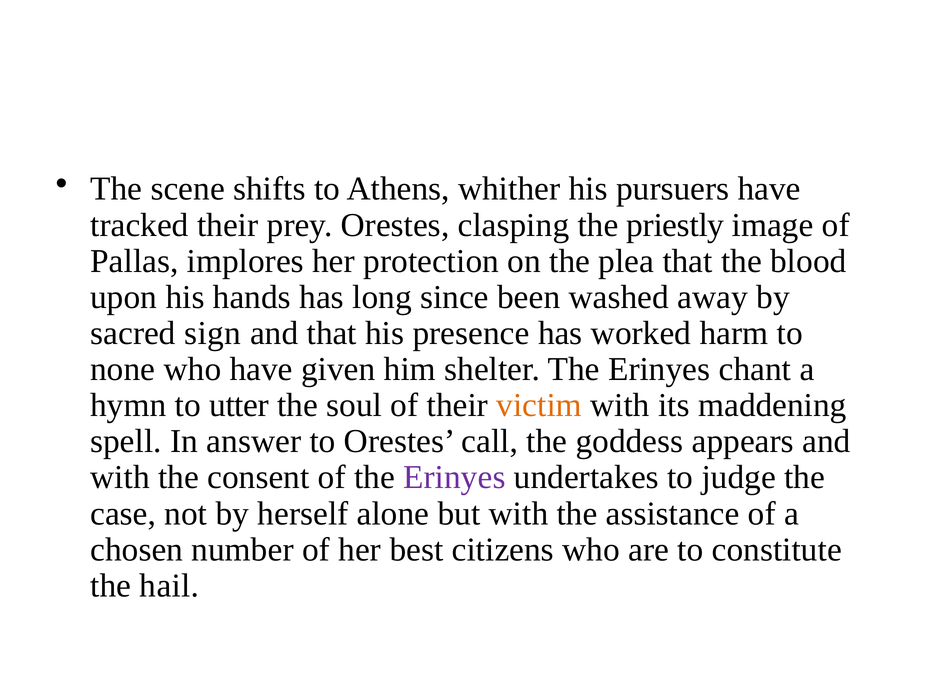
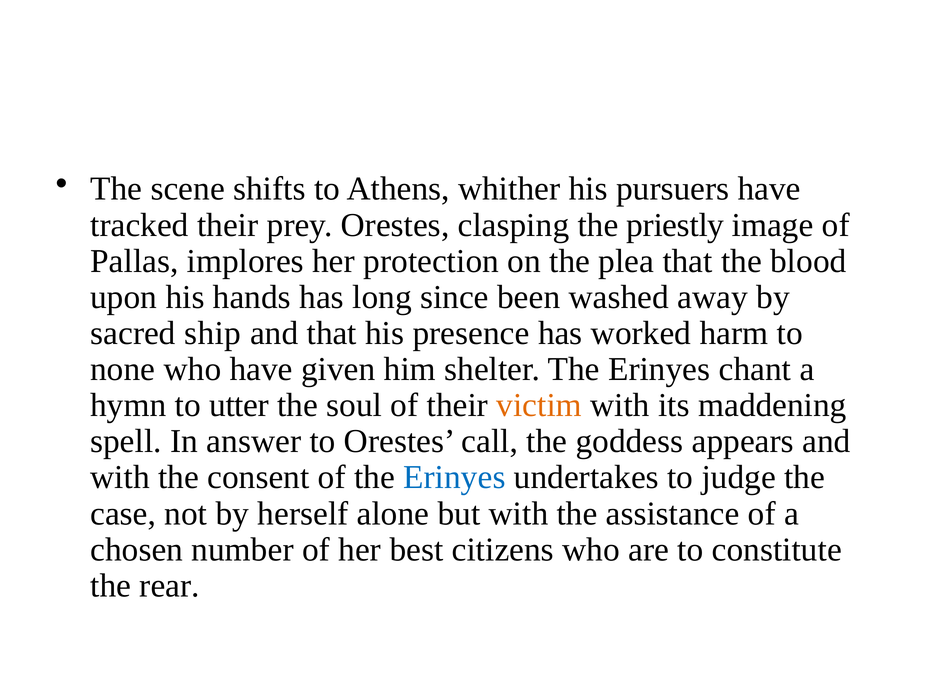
sign: sign -> ship (213, 333)
Erinyes colour: purple -> blue (454, 478)
hail: hail -> rear (170, 586)
